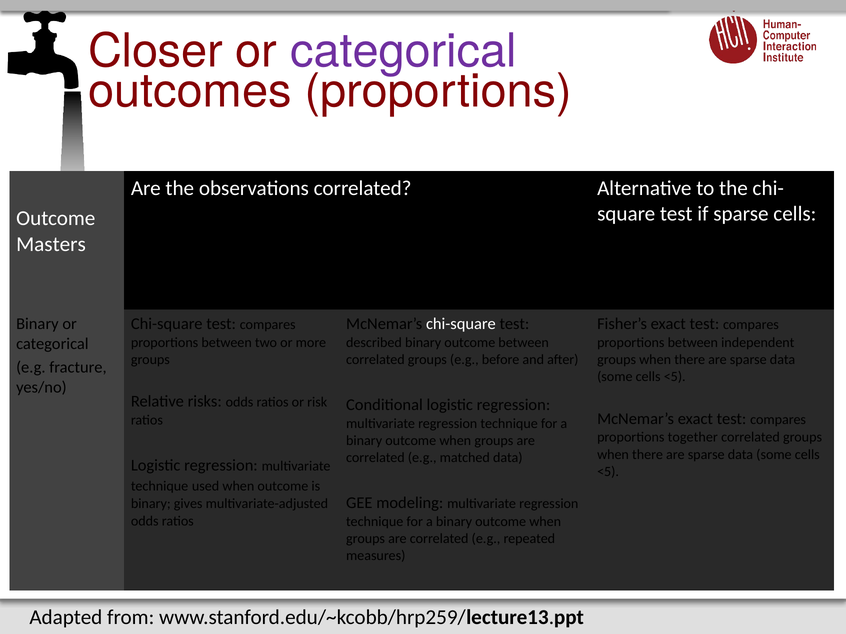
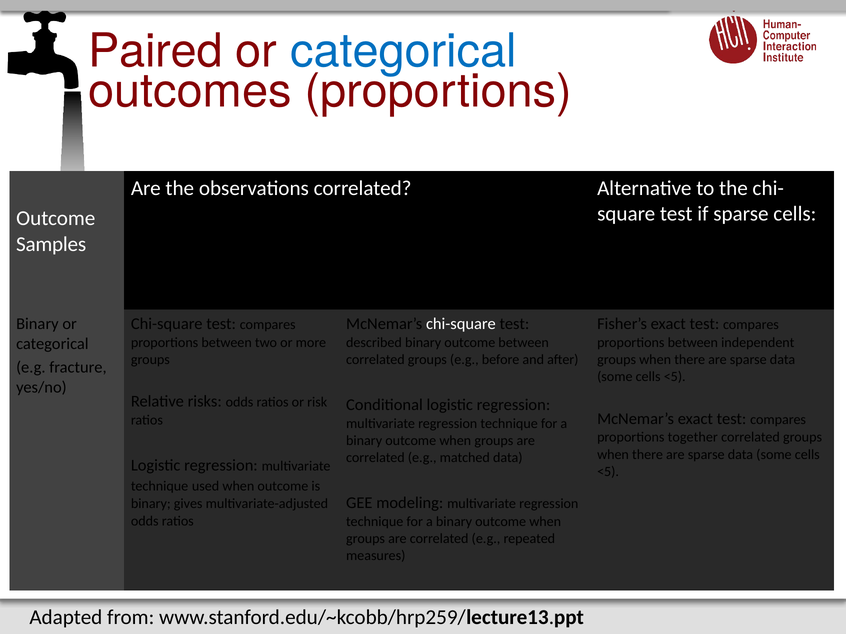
Closer: Closer -> Paired (155, 51)
categorical colour: purple -> blue (403, 51)
Masters: Masters -> Samples (51, 244)
